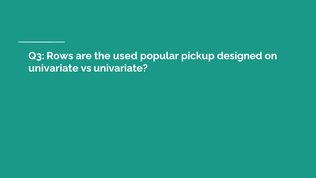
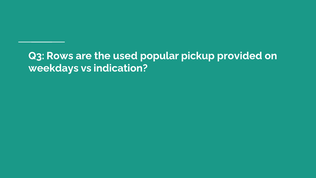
designed: designed -> provided (240, 56)
univariate: univariate -> weekdays (53, 68)
vs univariate: univariate -> indication (121, 68)
